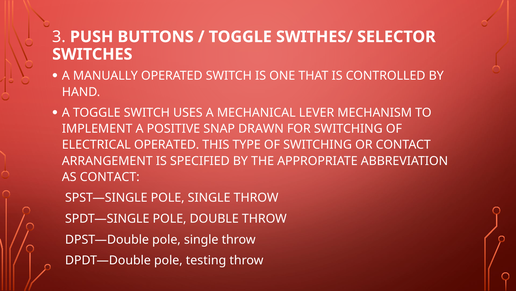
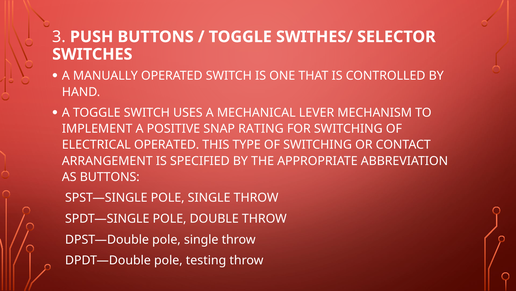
DRAWN: DRAWN -> RATING (261, 129)
AS CONTACT: CONTACT -> BUTTONS (110, 177)
